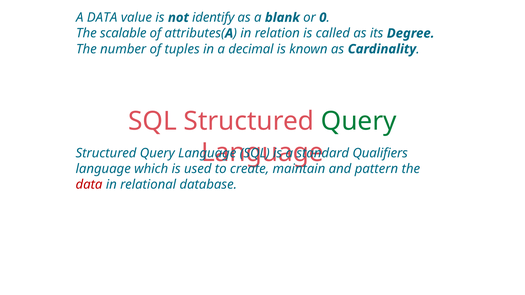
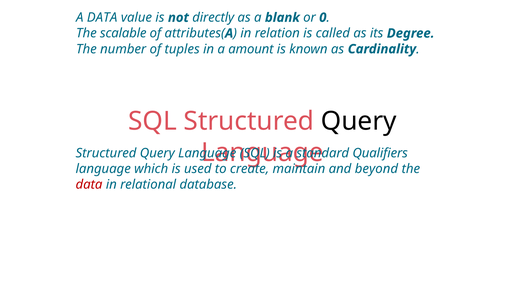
identify: identify -> directly (213, 18)
decimal: decimal -> amount (251, 49)
Query colour: green -> black (359, 121)
pattern: pattern -> beyond (376, 169)
